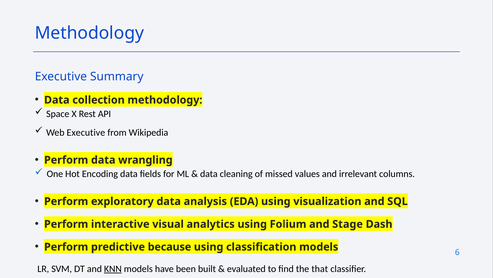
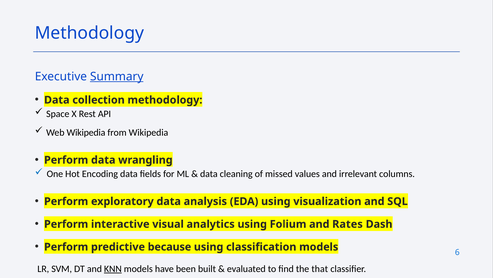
Summary underline: none -> present (117, 77)
Web Executive: Executive -> Wikipedia (86, 132)
Stage: Stage -> Rates (348, 224)
